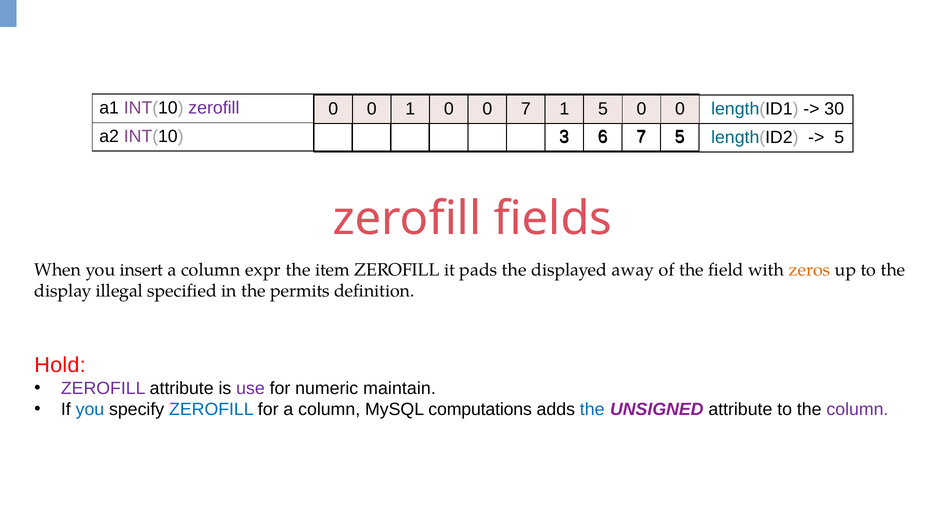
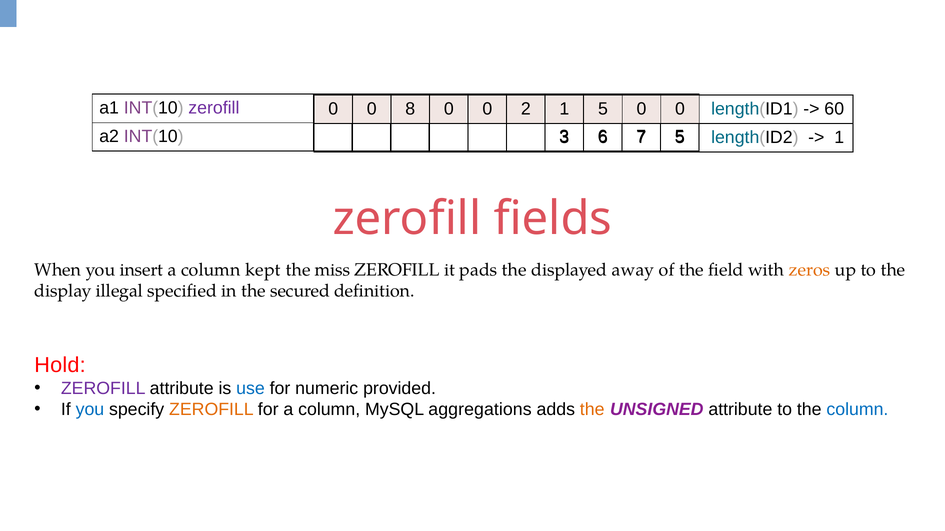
0 1: 1 -> 8 (410, 109)
0 7: 7 -> 2 (526, 109)
30: 30 -> 60 (834, 109)
5: 5 -> 1 (839, 138)
expr: expr -> kept (263, 270)
item: item -> miss (333, 270)
permits: permits -> secured (300, 291)
use colour: purple -> blue (251, 389)
maintain: maintain -> provided (400, 389)
ZEROFILL colour: blue -> orange (211, 410)
computations: computations -> aggregations (480, 410)
the colour: blue -> orange (592, 410)
column colour: purple -> blue (857, 410)
